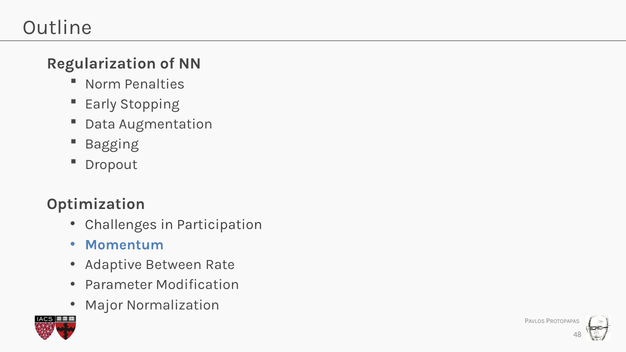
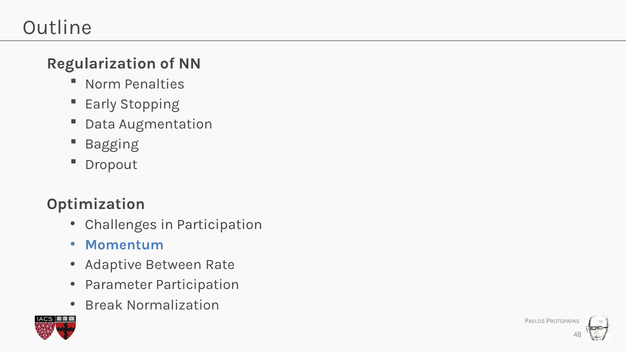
Parameter Modification: Modification -> Participation (198, 285)
Major: Major -> Break (104, 305)
